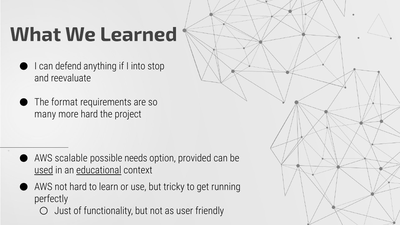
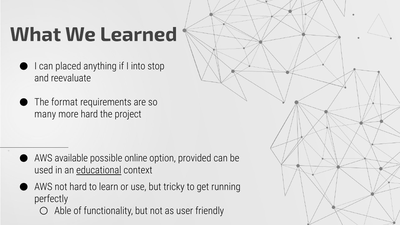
defend: defend -> placed (68, 66)
scalable: scalable -> available (71, 158)
needs: needs -> online (136, 158)
used underline: present -> none (44, 170)
Just: Just -> Able (63, 211)
